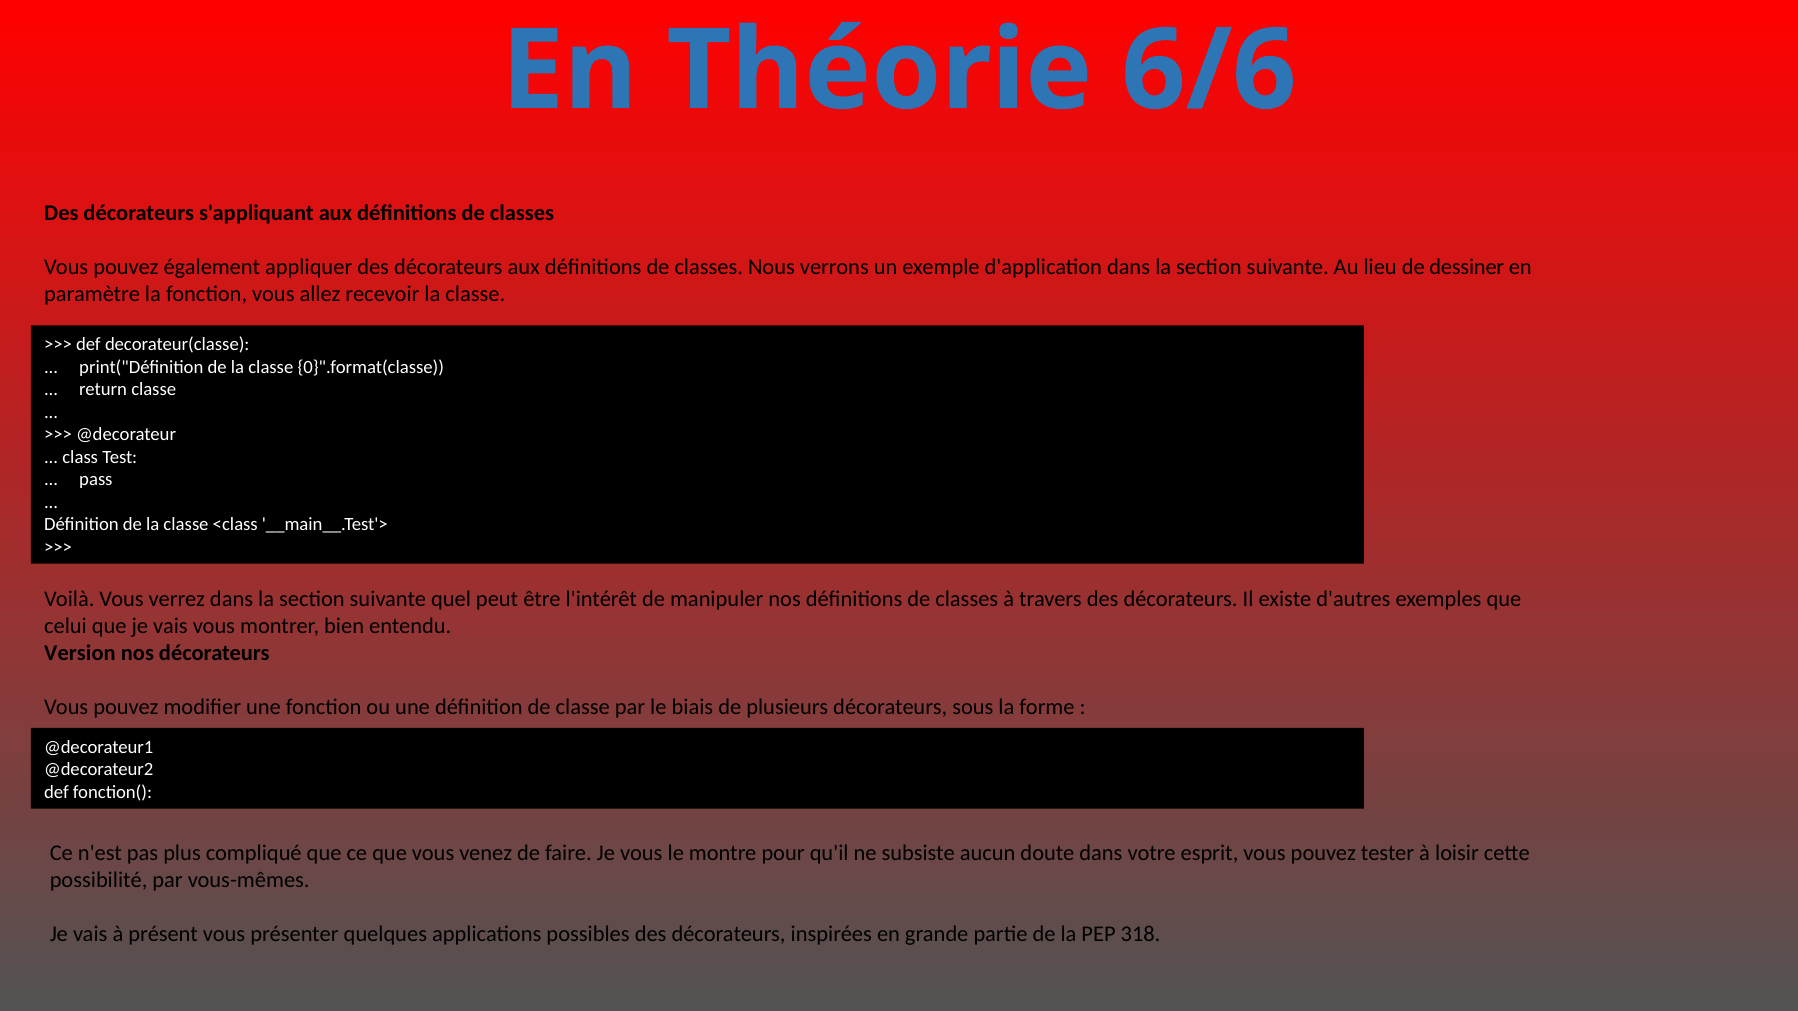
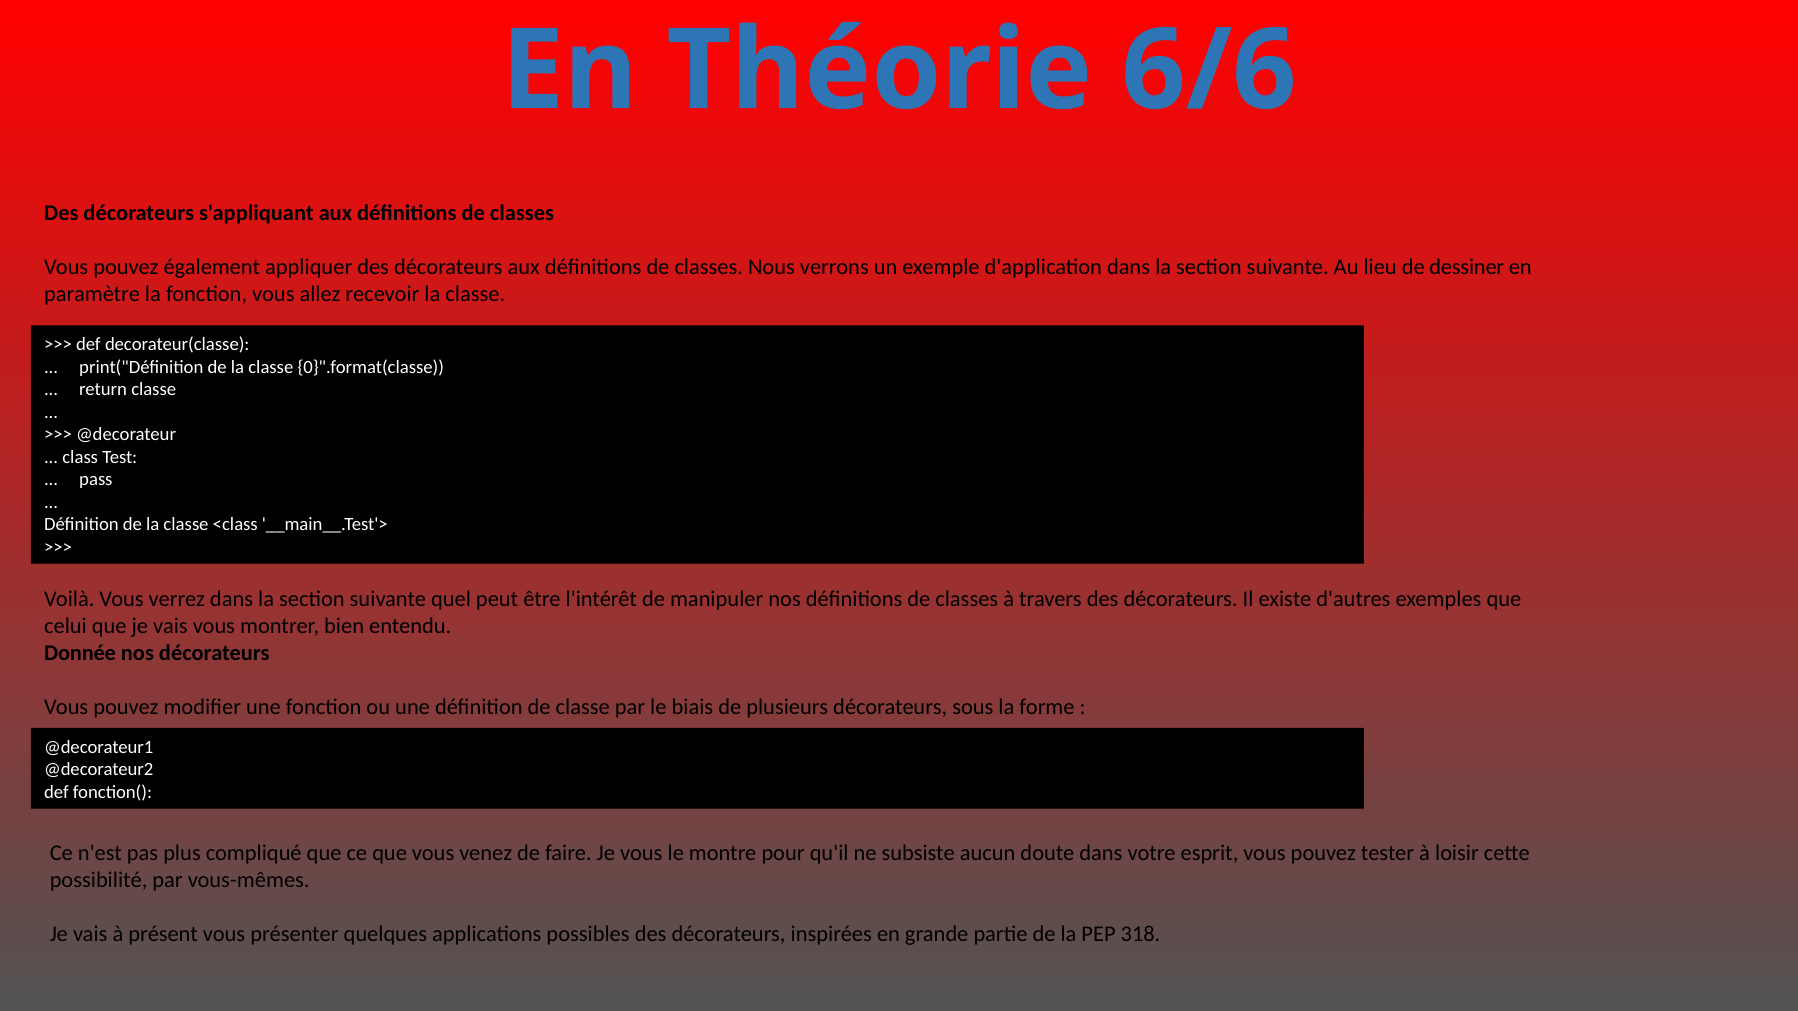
Version: Version -> Donnée (80, 653)
